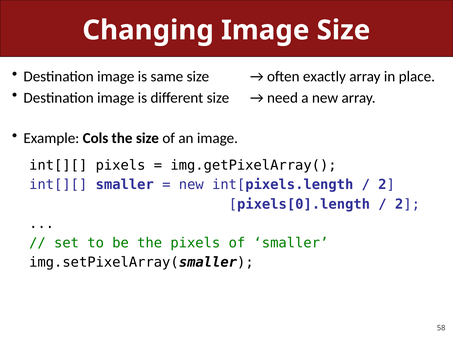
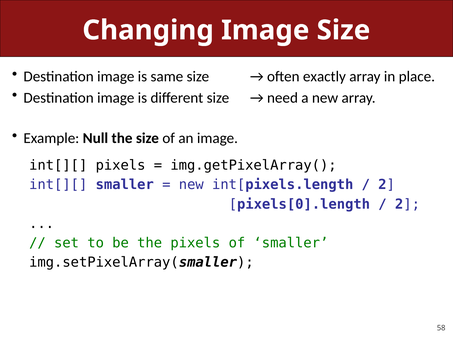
Cols: Cols -> Null (95, 138)
